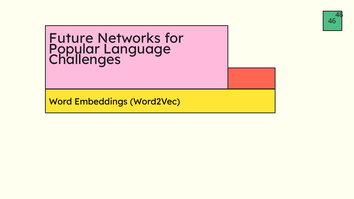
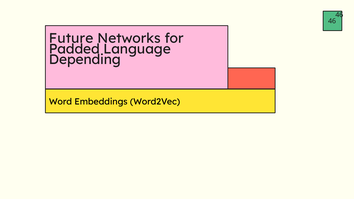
Popular: Popular -> Padded (74, 49)
Challenges: Challenges -> Depending (85, 60)
